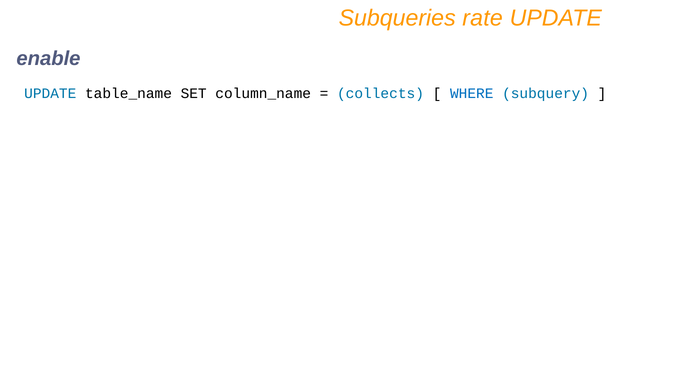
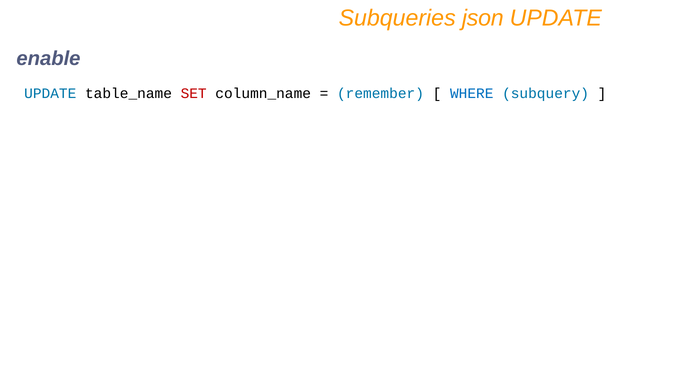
rate: rate -> json (483, 18)
SET colour: black -> red (194, 93)
collects: collects -> remember (380, 93)
